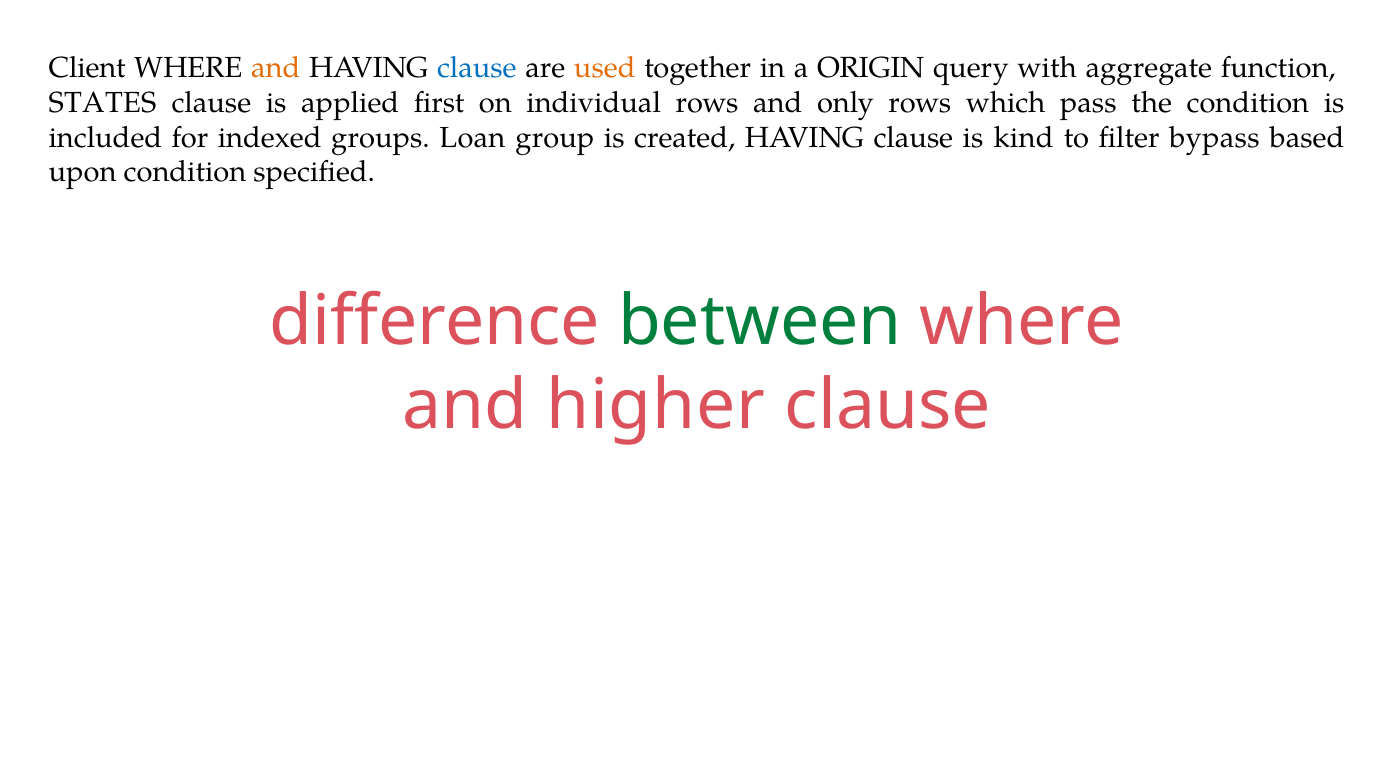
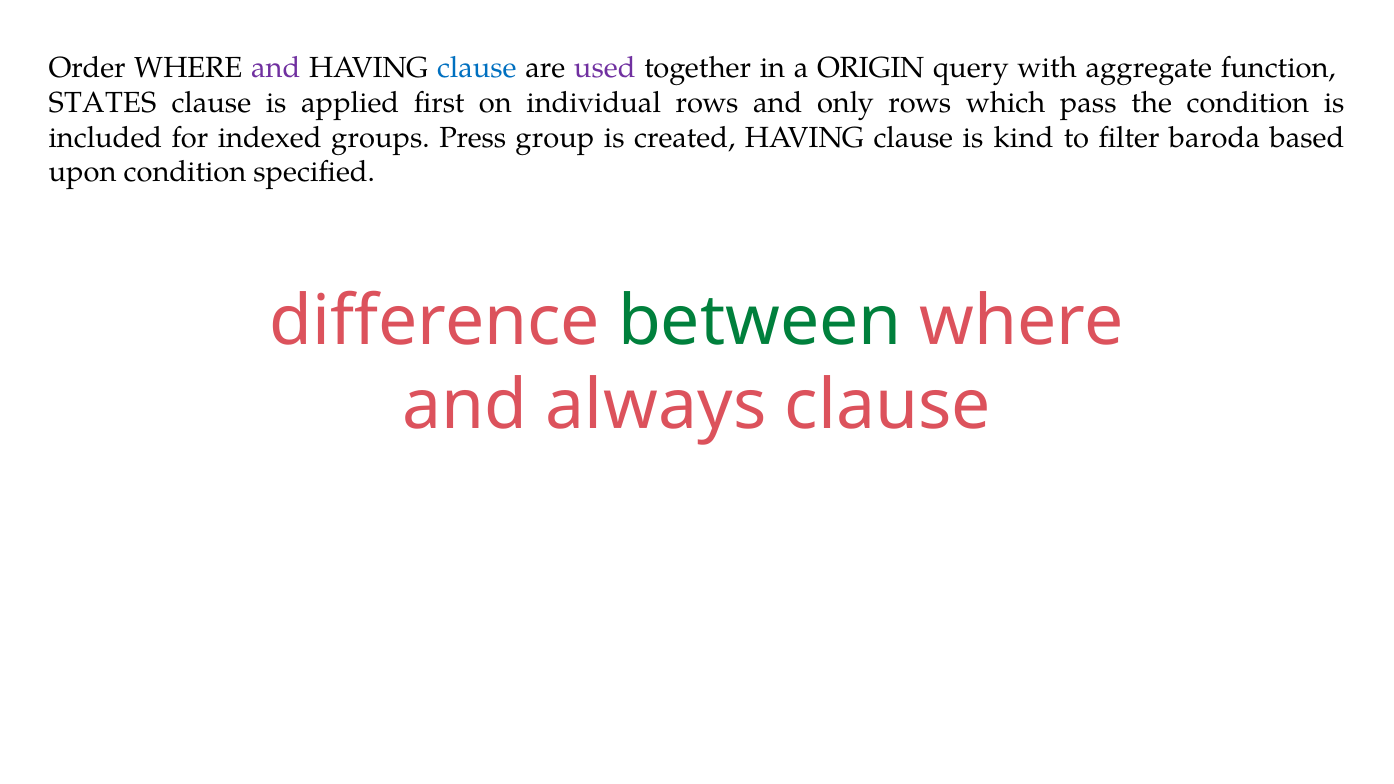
Client: Client -> Order (87, 68)
and colour: orange -> purple (276, 68)
used colour: orange -> purple (605, 68)
Loan: Loan -> Press (473, 137)
bypass: bypass -> baroda (1214, 137)
higher: higher -> always (656, 406)
